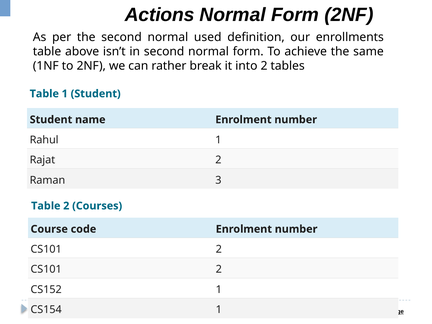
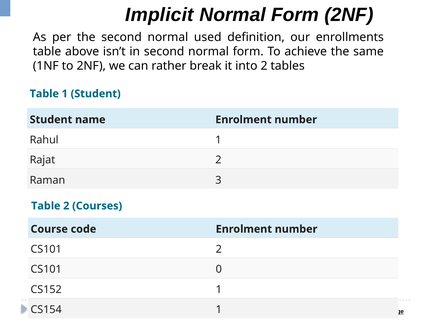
Actions: Actions -> Implicit (159, 15)
2: 2 -> 0 (219, 269)
